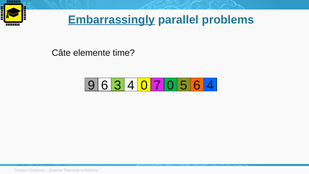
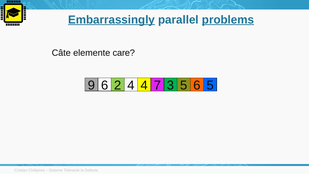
problems underline: none -> present (228, 20)
time: time -> care (124, 53)
3: 3 -> 2 (118, 85)
4 0: 0 -> 4 (144, 85)
7 0: 0 -> 3 (171, 85)
6 4: 4 -> 5 (210, 85)
